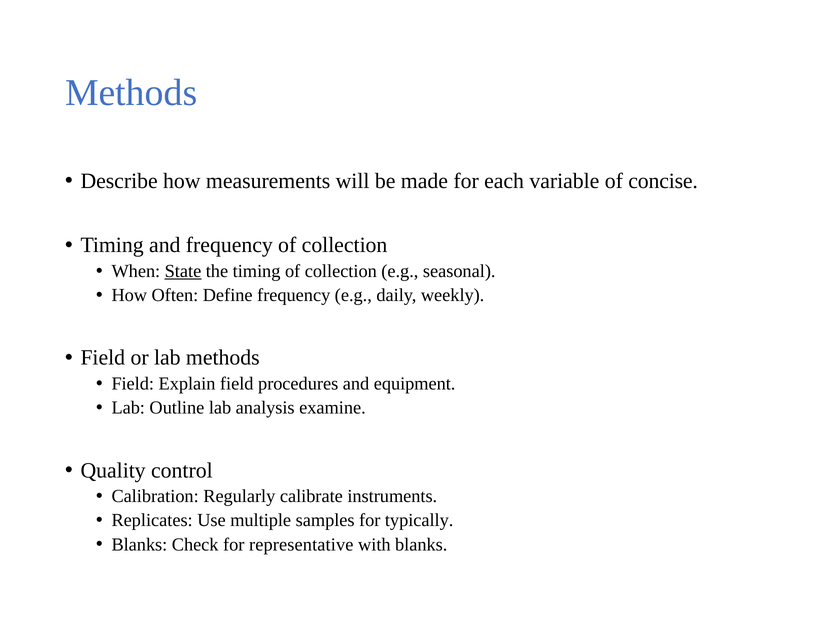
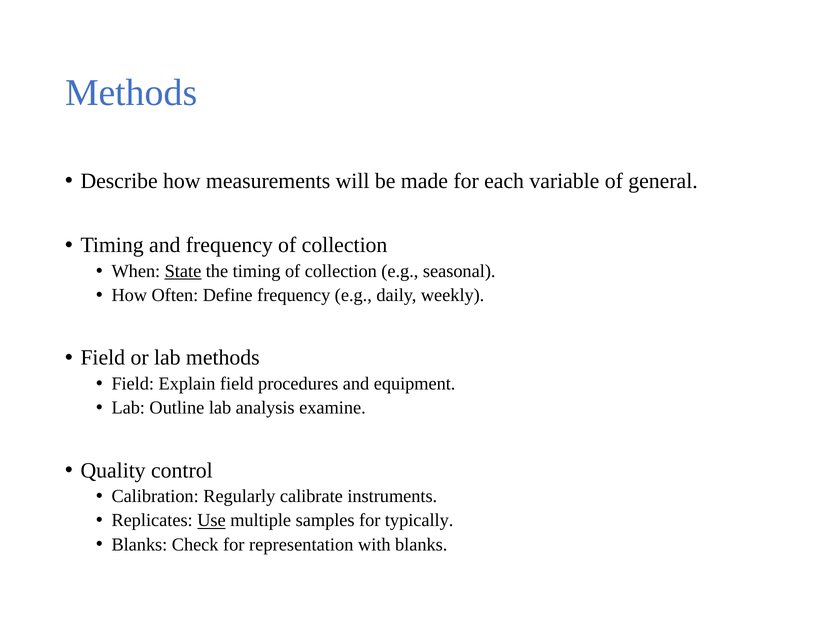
concise: concise -> general (663, 181)
Use underline: none -> present (211, 520)
representative: representative -> representation (301, 544)
